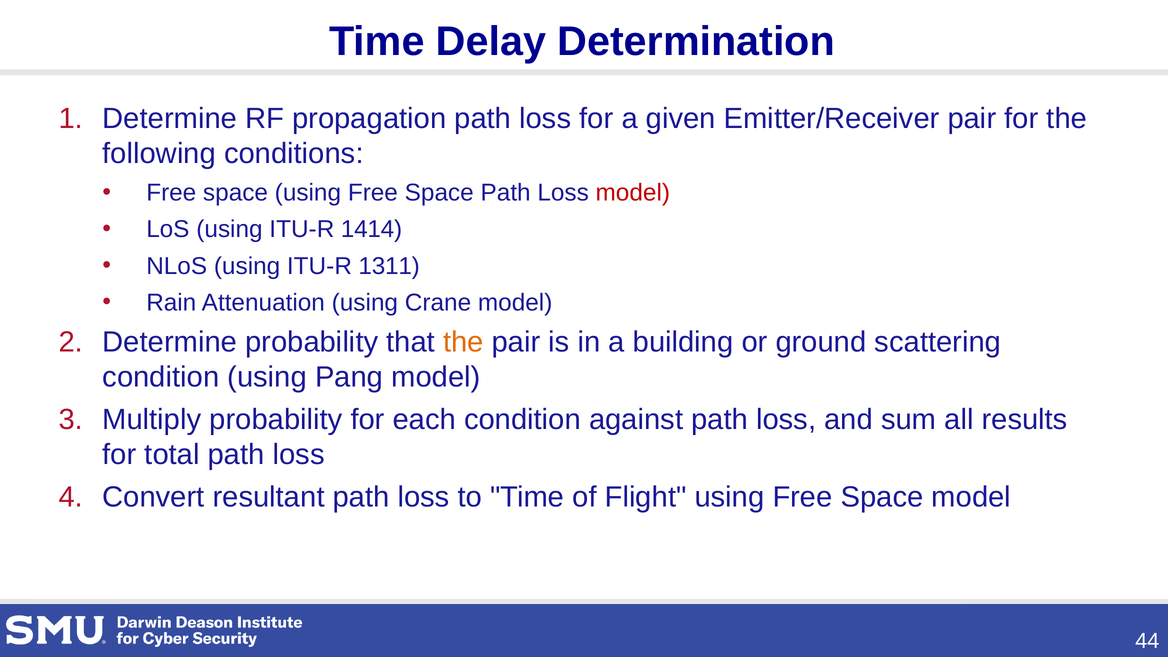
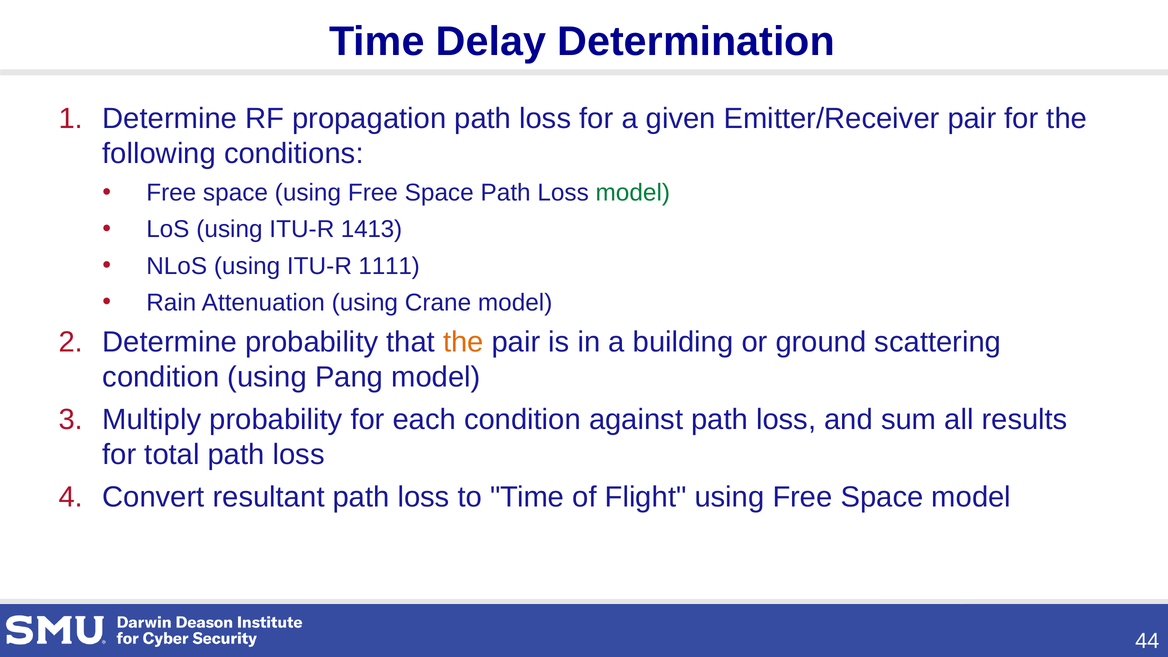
model colour: red -> green (633, 193)
1414: 1414 -> 1413 (371, 229)
1311: 1311 -> 1111 (389, 266)
